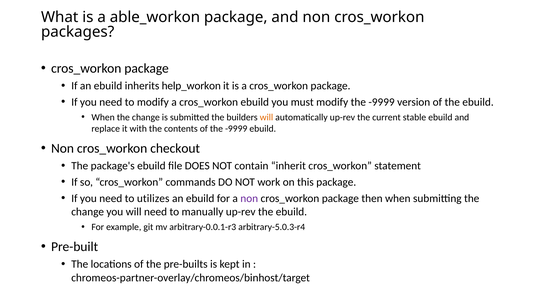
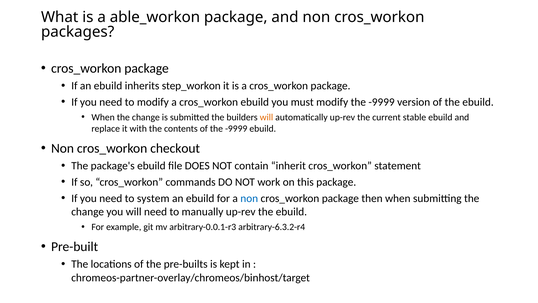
help_workon: help_workon -> step_workon (191, 86)
utilizes: utilizes -> system (153, 198)
non colour: purple -> blue (249, 198)
arbitrary-5.0.3-r4: arbitrary-5.0.3-r4 -> arbitrary-6.3.2-r4 (272, 227)
